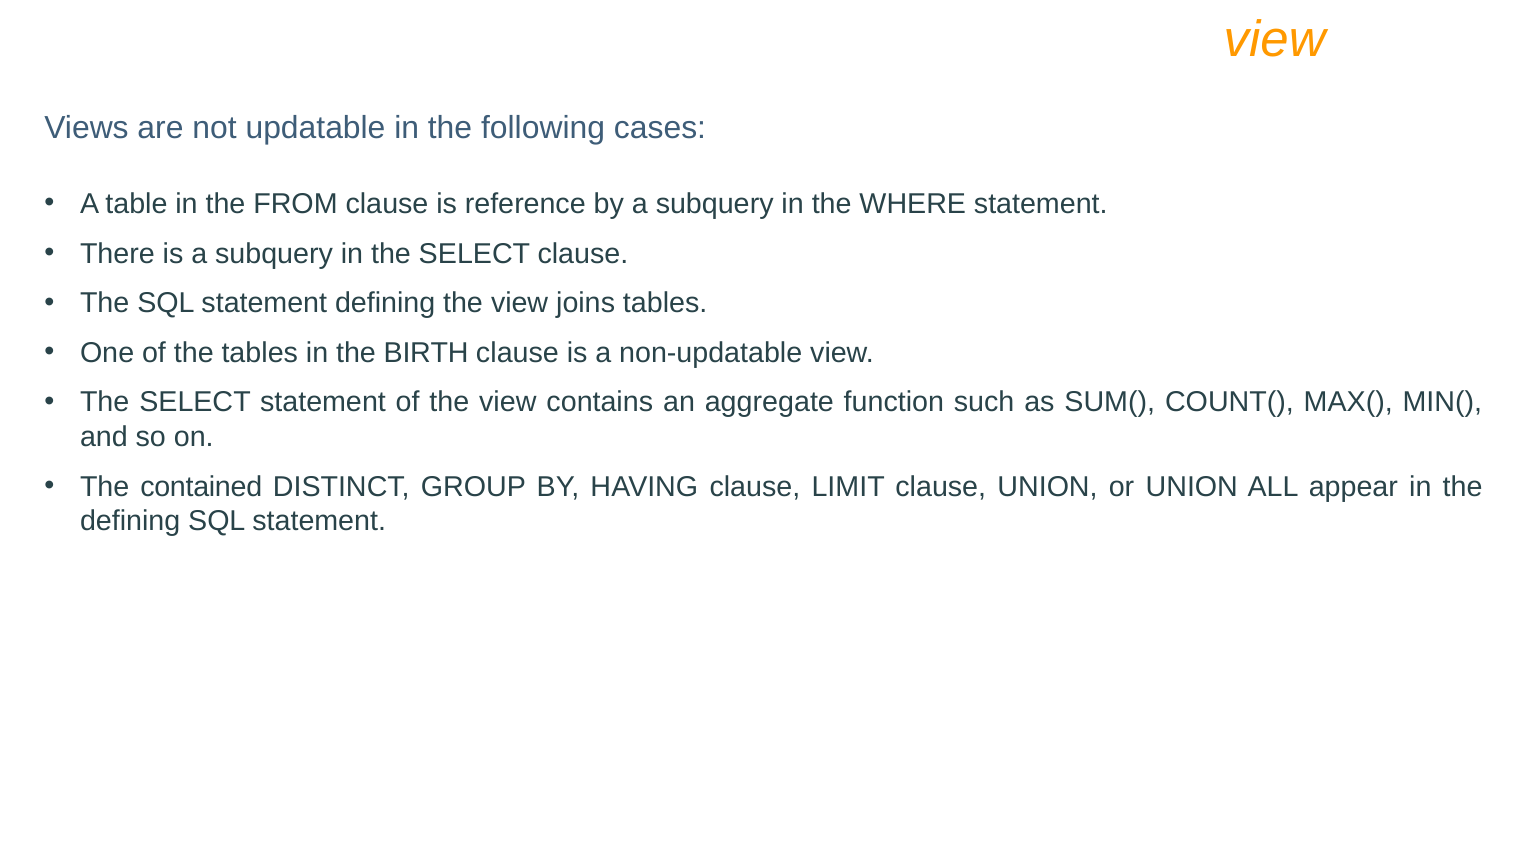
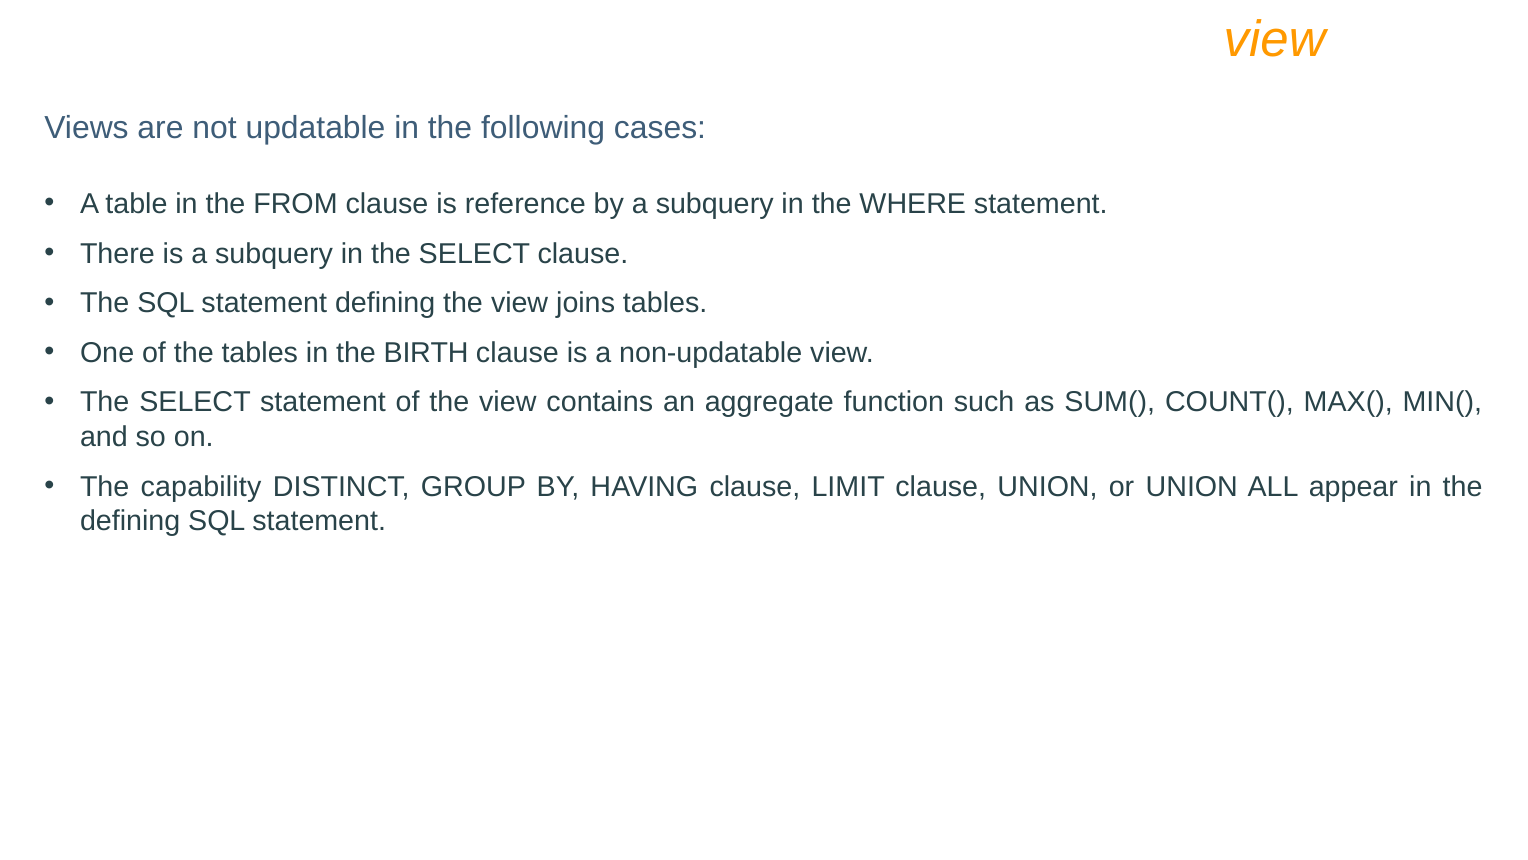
contained: contained -> capability (201, 486)
